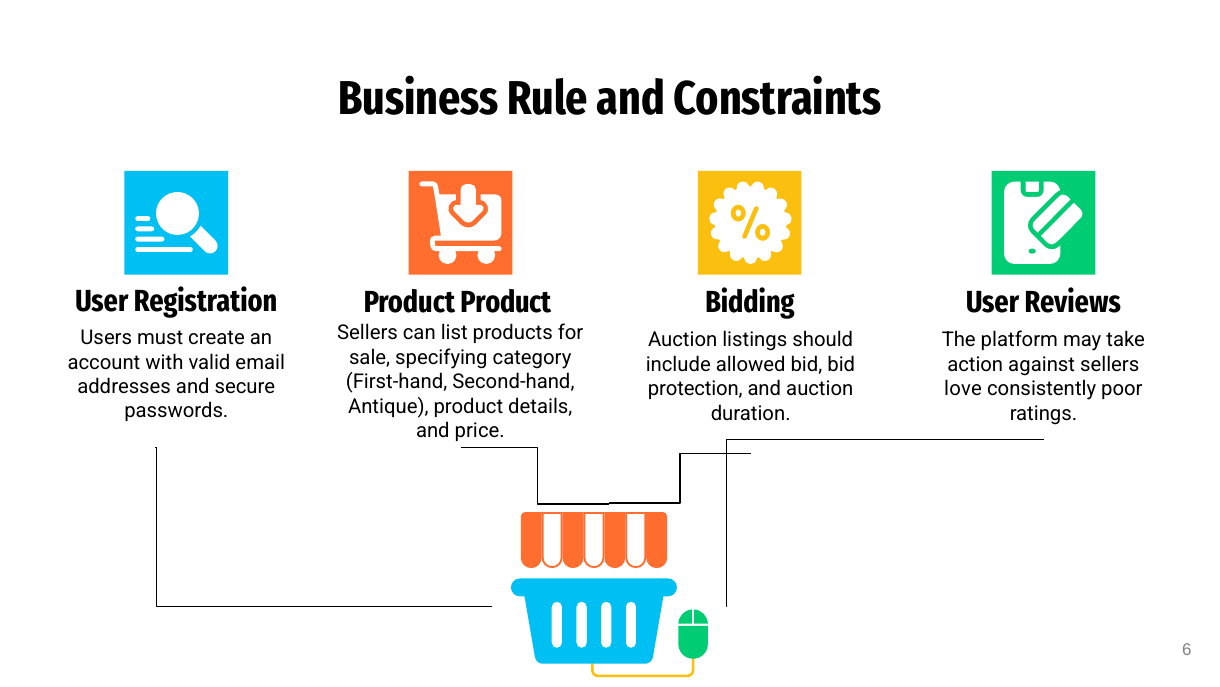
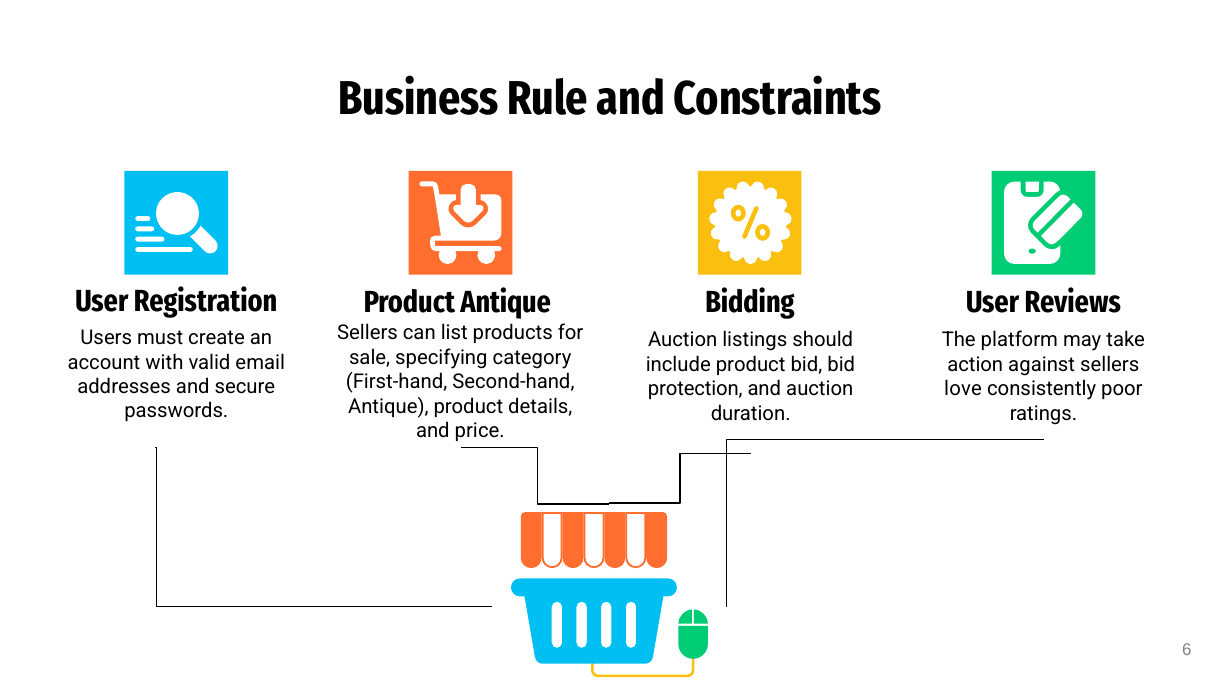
Product Product: Product -> Antique (506, 302)
include allowed: allowed -> product (751, 364)
